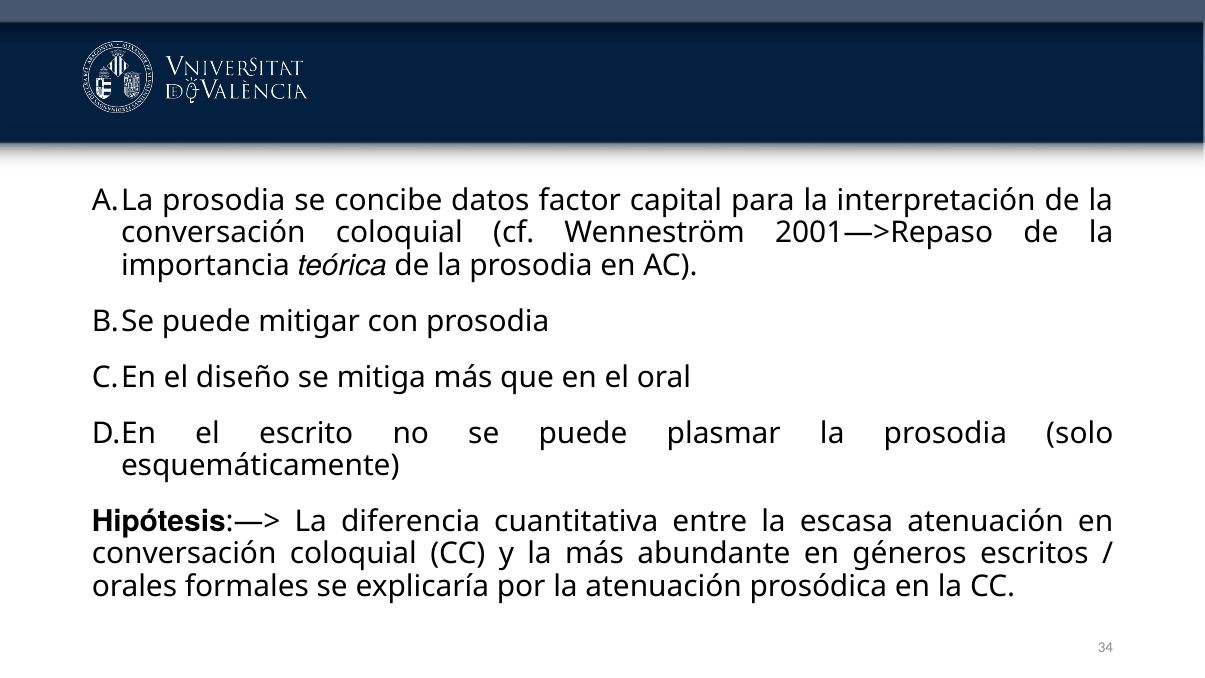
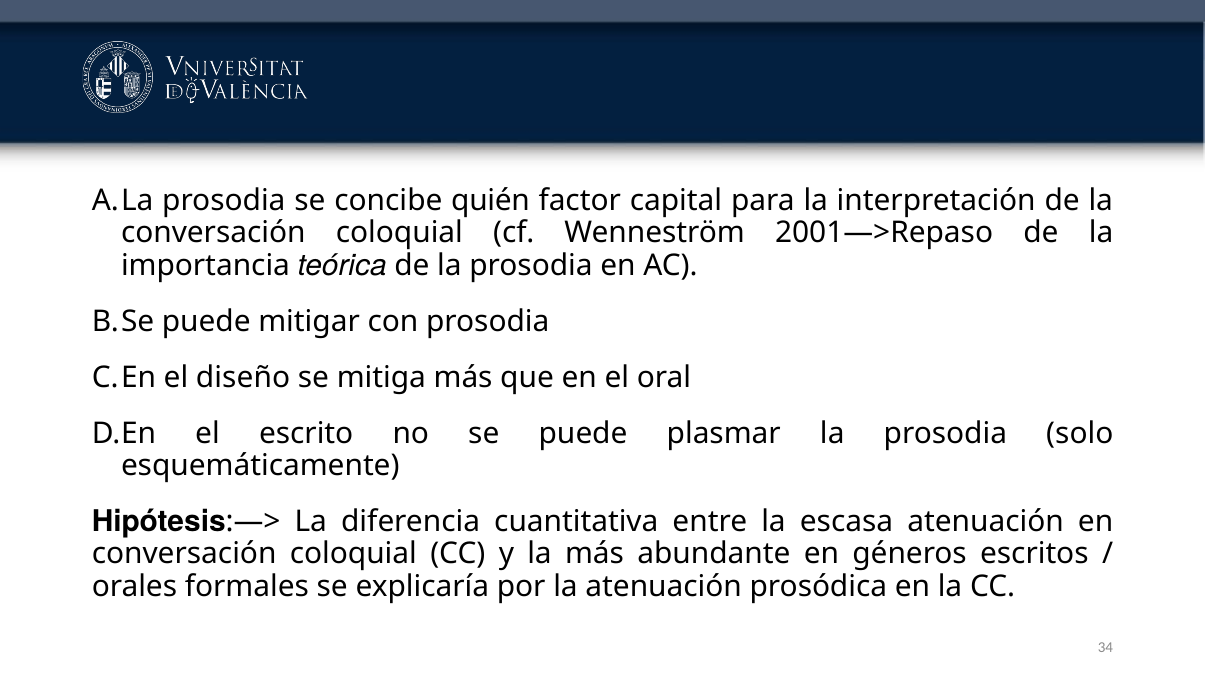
datos: datos -> quién (491, 201)
